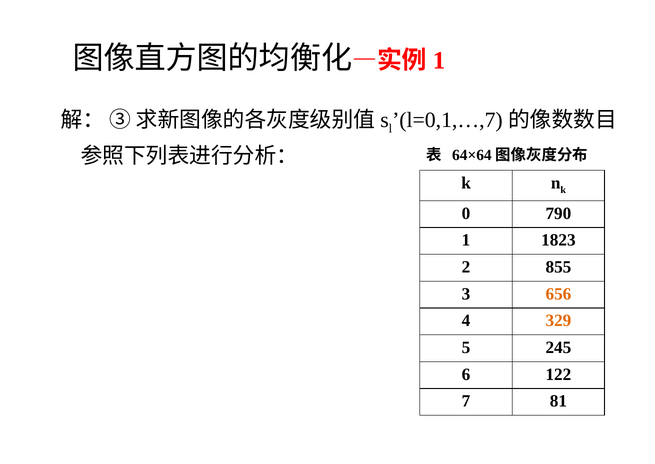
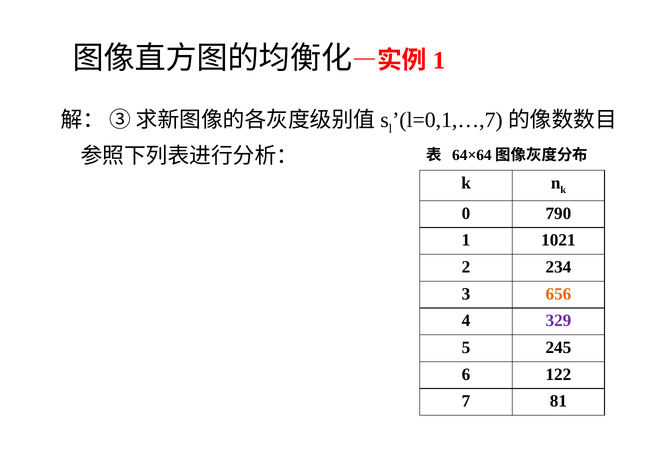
1823: 1823 -> 1021 (558, 240)
855: 855 -> 234 (558, 267)
329 colour: orange -> purple (558, 320)
